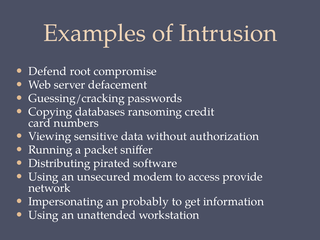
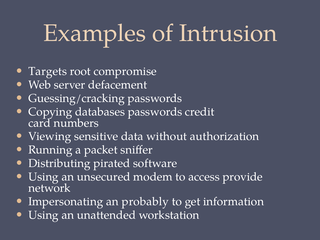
Defend: Defend -> Targets (48, 71)
databases ransoming: ransoming -> passwords (155, 112)
